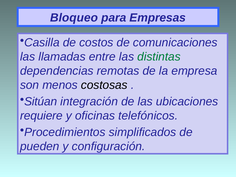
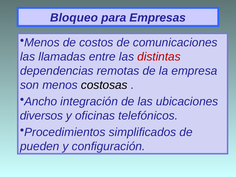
Casilla: Casilla -> Menos (42, 43)
distintas colour: green -> red (159, 57)
Sitúan: Sitúan -> Ancho (41, 102)
requiere: requiere -> diversos (41, 116)
